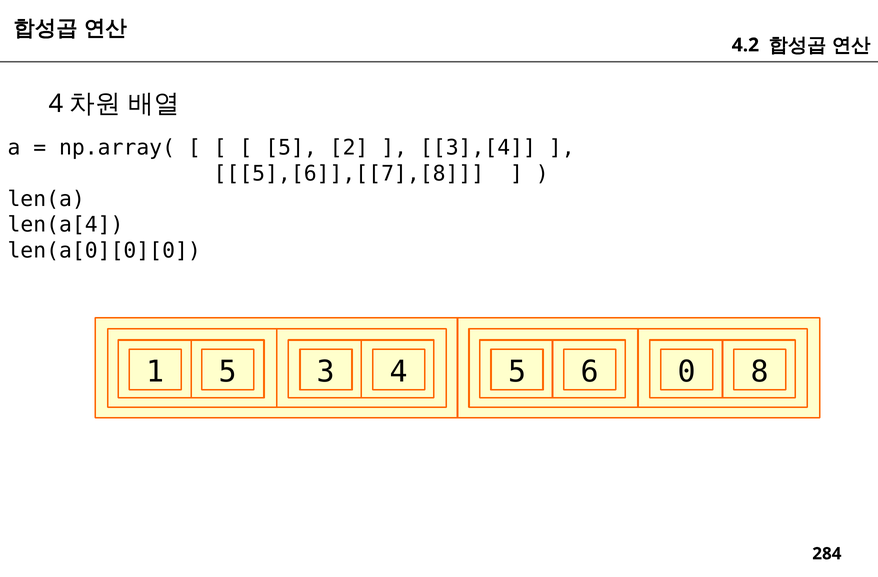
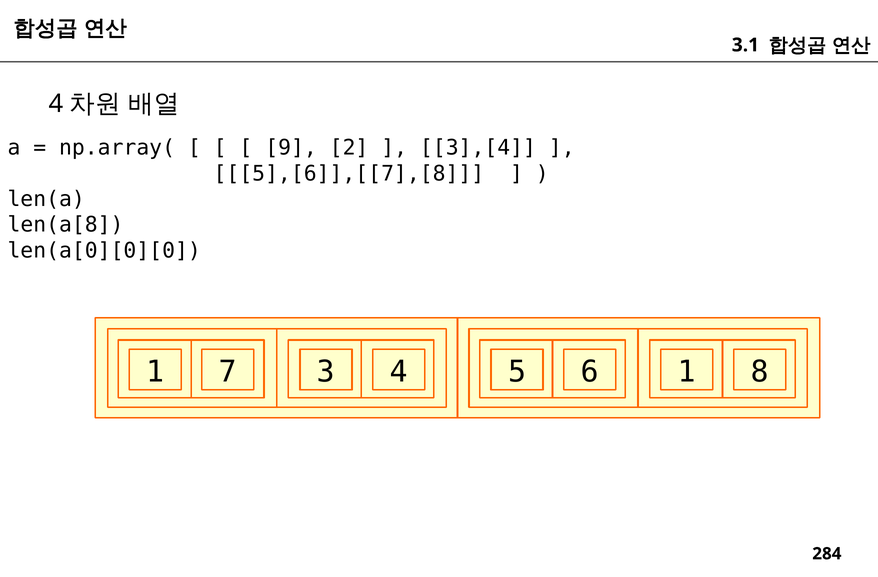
4.2: 4.2 -> 3.1 (745, 45)
5: 5 -> 9 (291, 148)
len(a[4: len(a[4 -> len(a[8 (66, 225)
1 5: 5 -> 7 (228, 371)
6 0: 0 -> 1 (687, 371)
